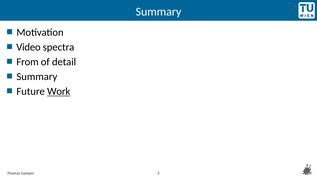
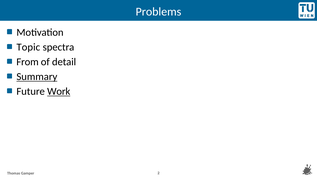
Summary: Summary -> Problems (158, 12)
Video: Video -> Topic (28, 47)
Summary underline: none -> present (37, 77)
